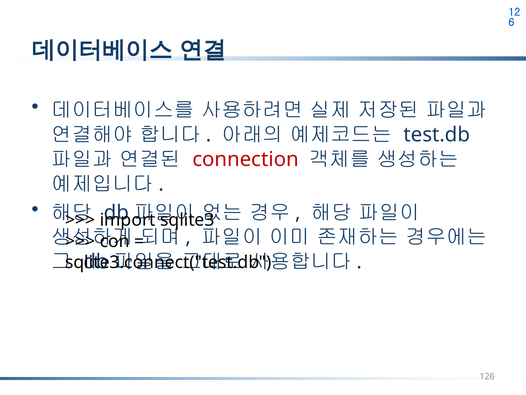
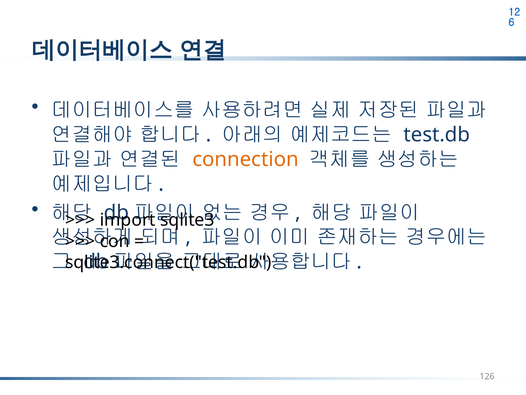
connection colour: red -> orange (246, 159)
